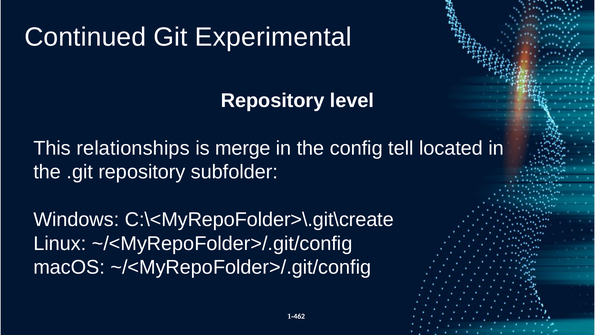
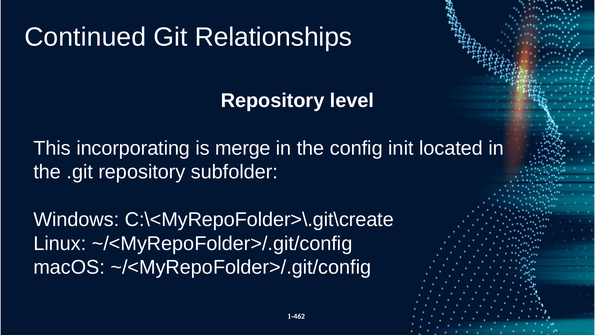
Experimental: Experimental -> Relationships (273, 37)
relationships: relationships -> incorporating (133, 148)
tell: tell -> init (401, 148)
